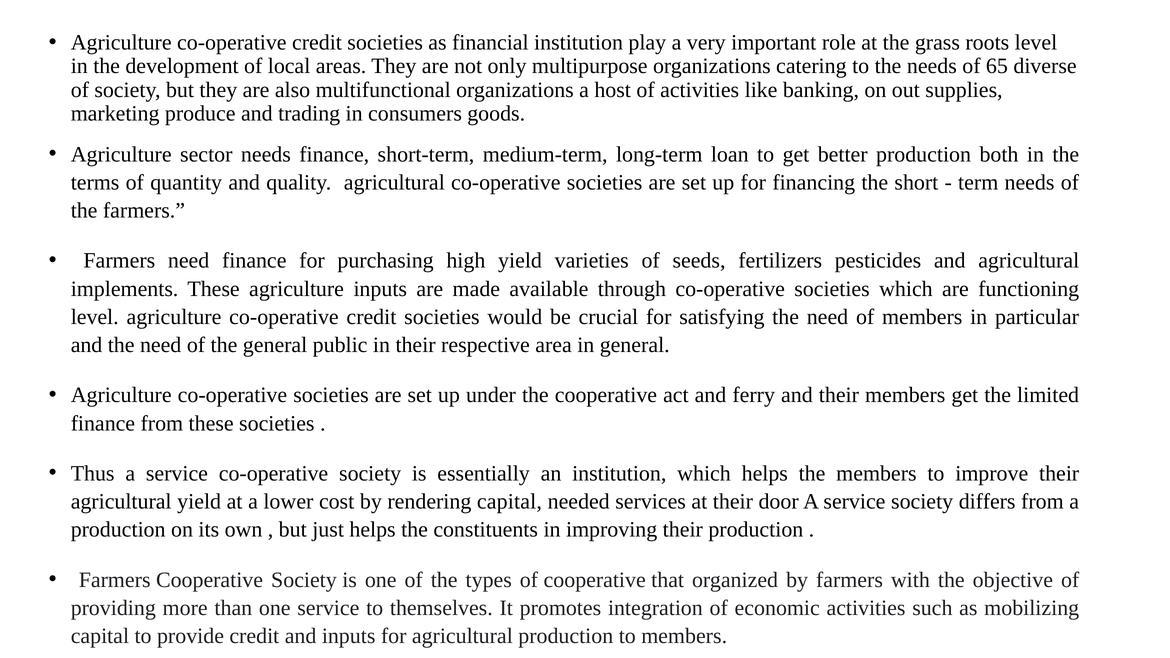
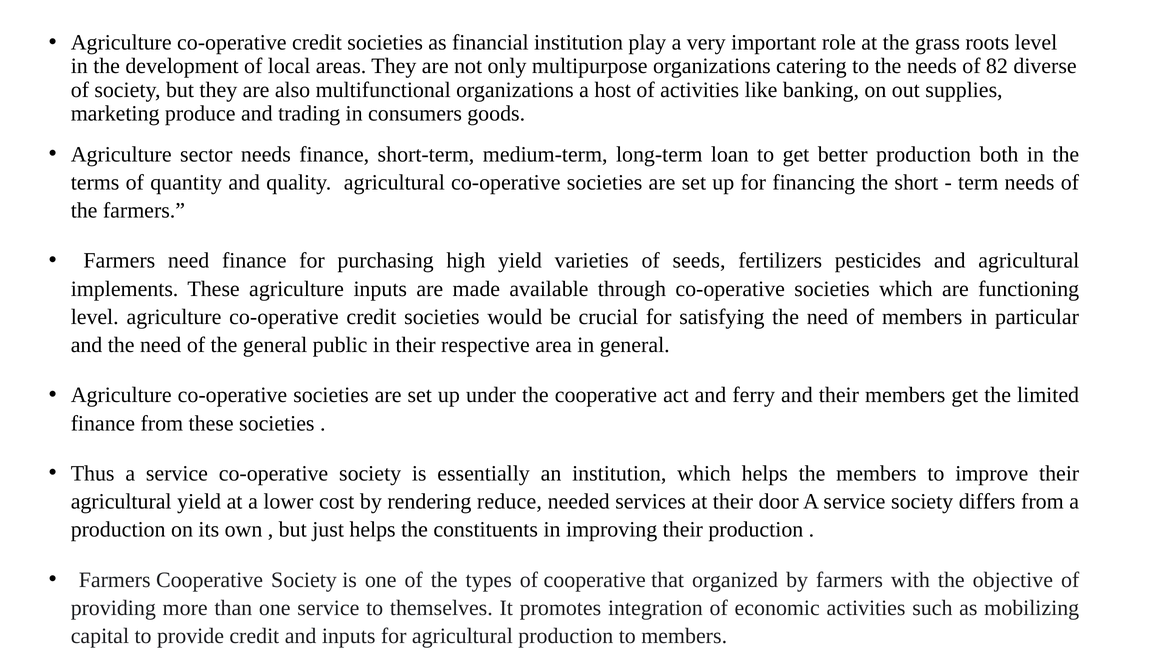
65: 65 -> 82 (997, 66)
rendering capital: capital -> reduce (509, 502)
